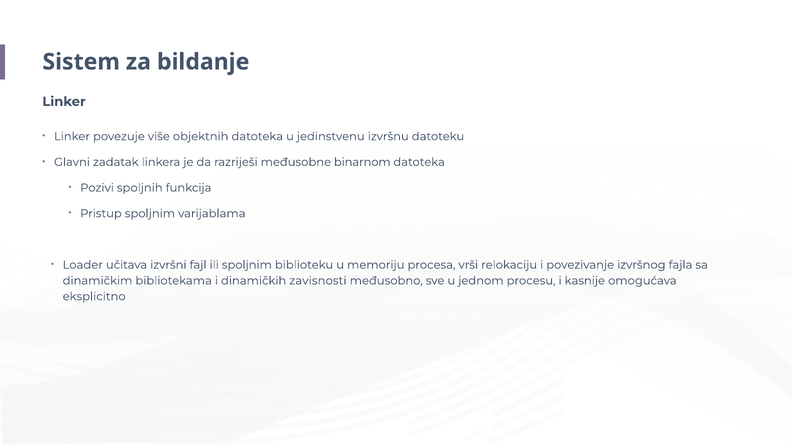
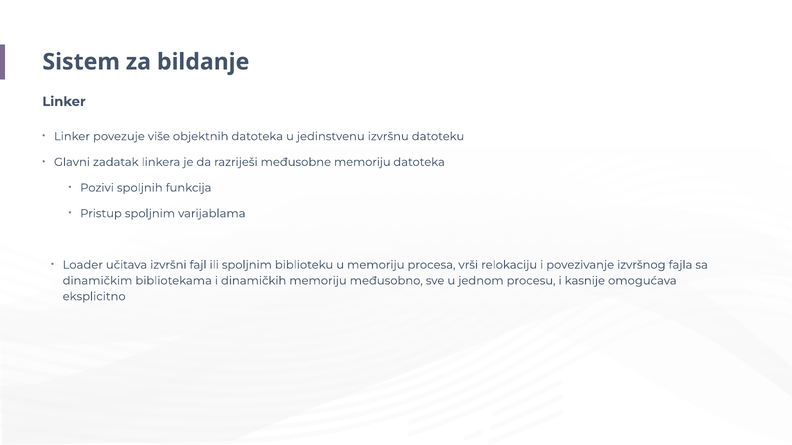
međusobne binarnom: binarnom -> memoriju (362, 162)
dinamičkih zavisnosti: zavisnosti -> memoriju (318, 281)
